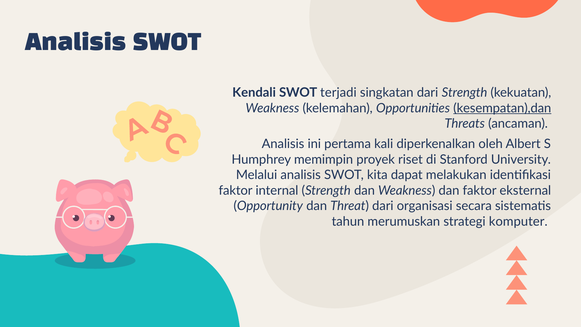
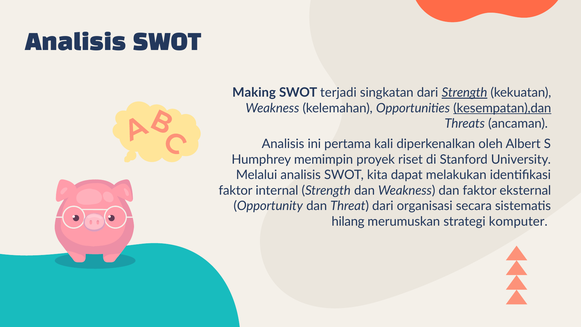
Kendali: Kendali -> Making (254, 93)
Strength underline: none -> present (464, 93)
tahun: tahun -> hilang (348, 221)
